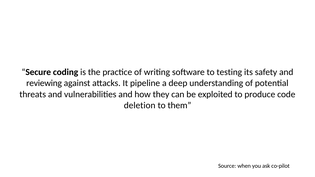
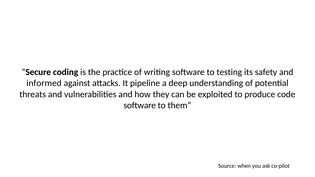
reviewing: reviewing -> informed (44, 83)
deletion: deletion -> software (140, 105)
